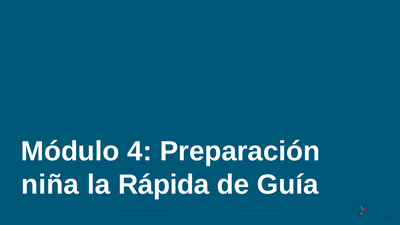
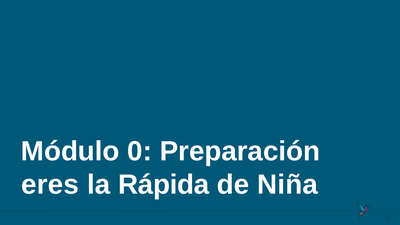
4: 4 -> 0 (140, 151)
niña: niña -> eres (50, 185)
Guía: Guía -> Niña (288, 185)
